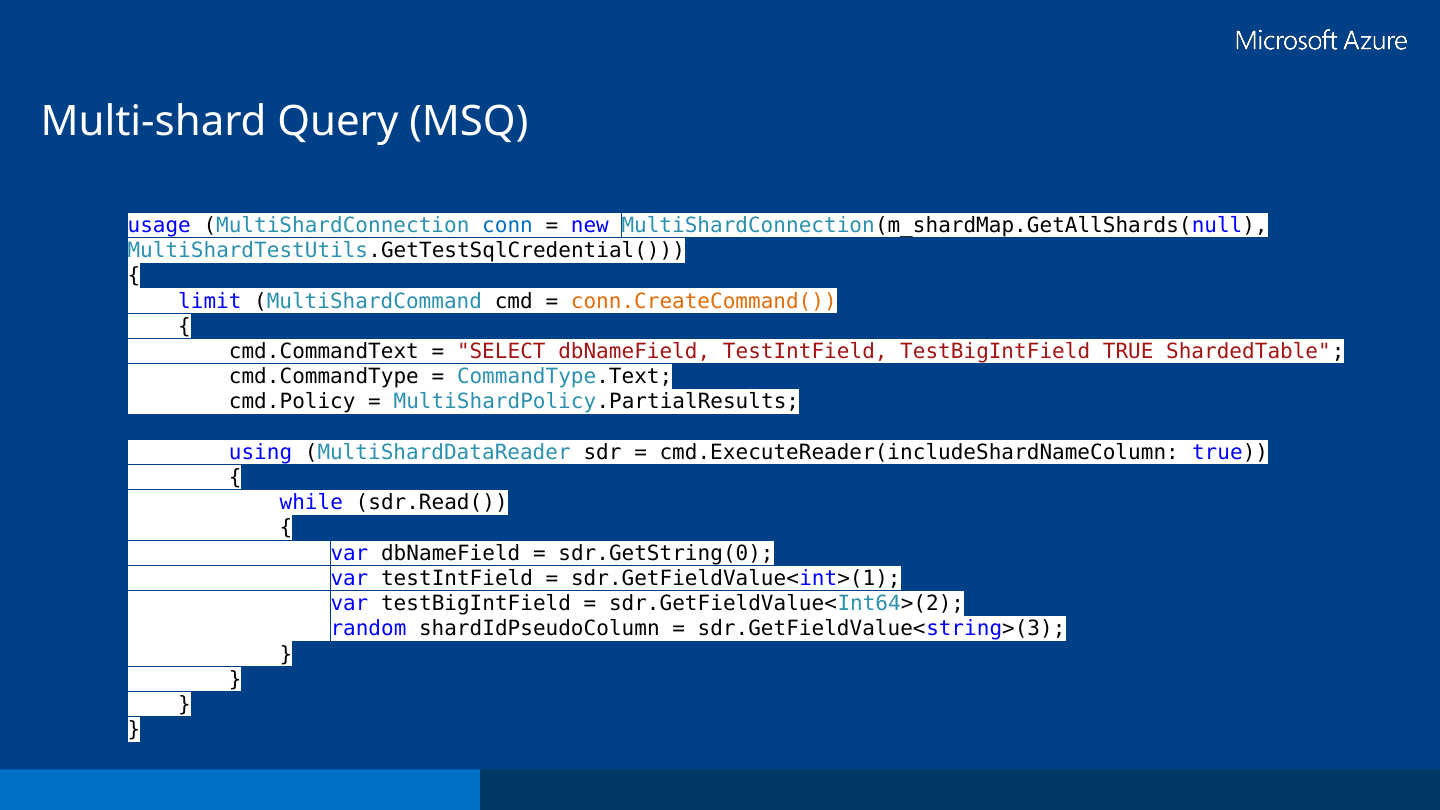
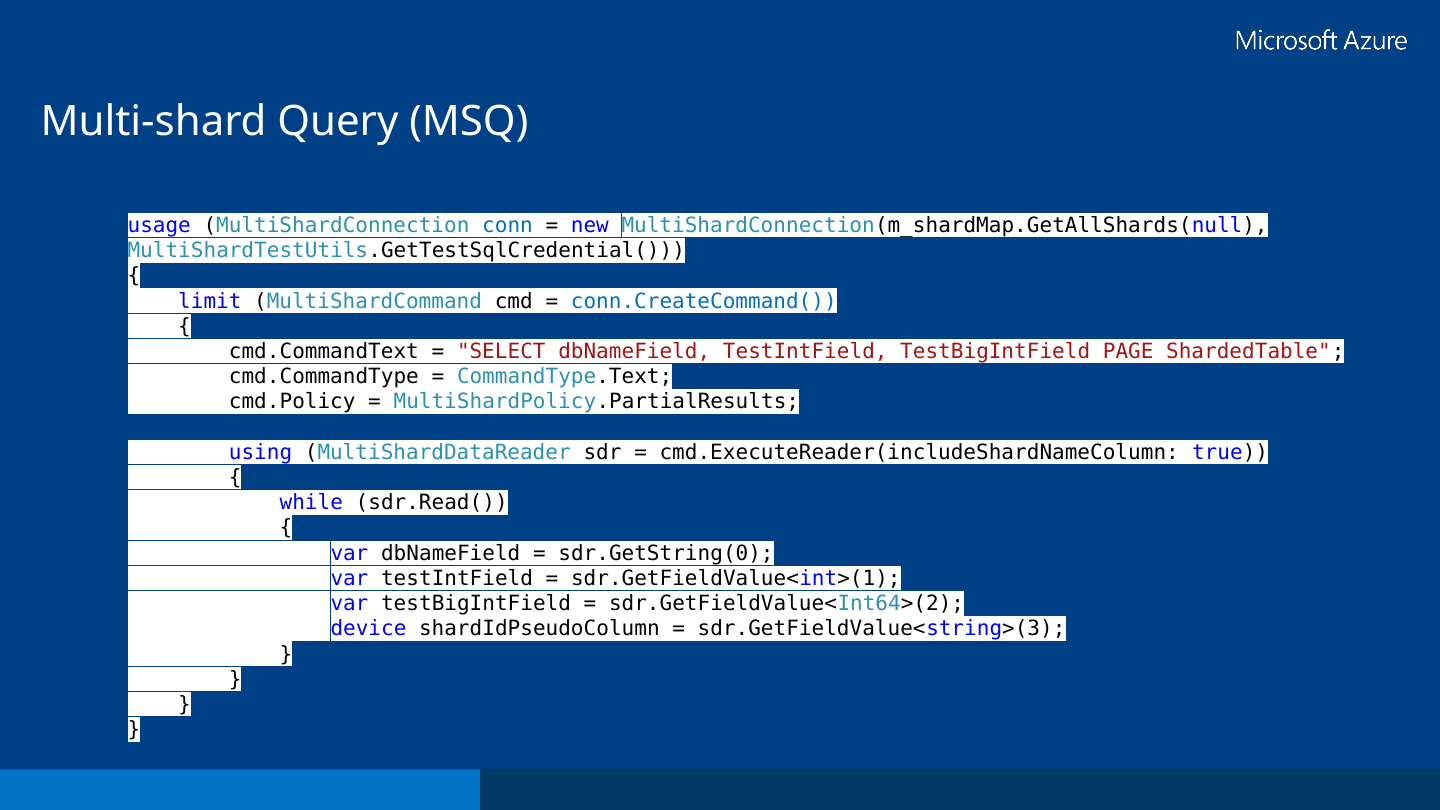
conn.CreateCommand( colour: orange -> blue (704, 301)
TestBigIntField TRUE: TRUE -> PAGE (1128, 352)
random: random -> device (368, 629)
